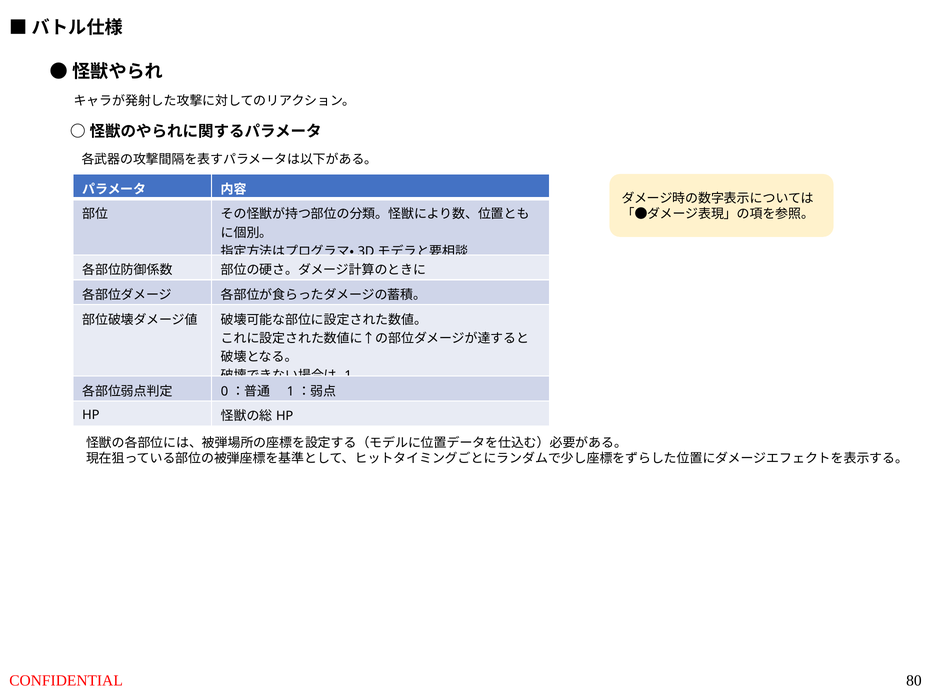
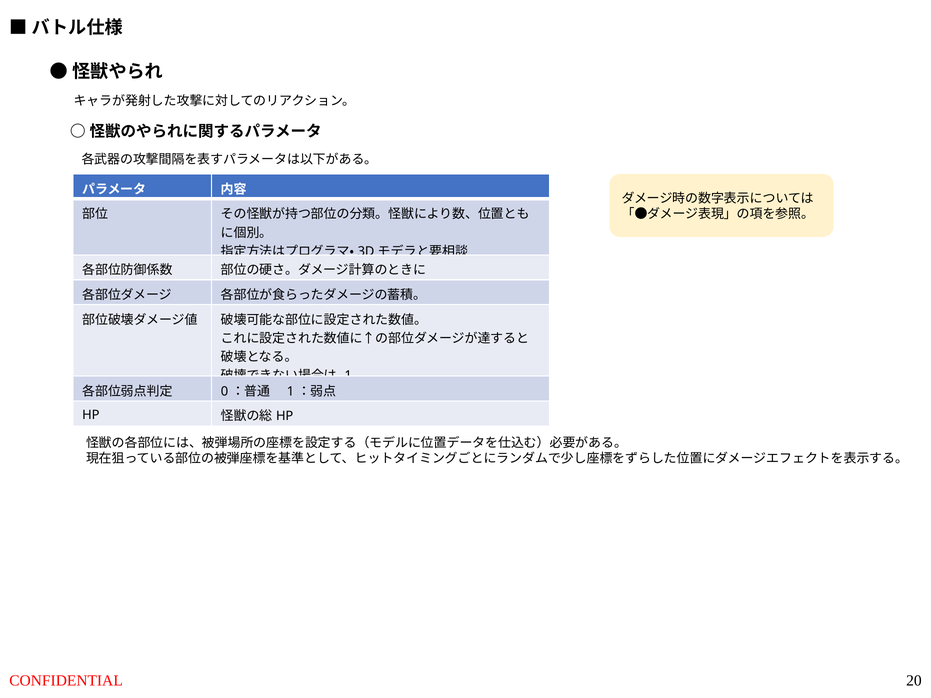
80: 80 -> 20 (914, 681)
